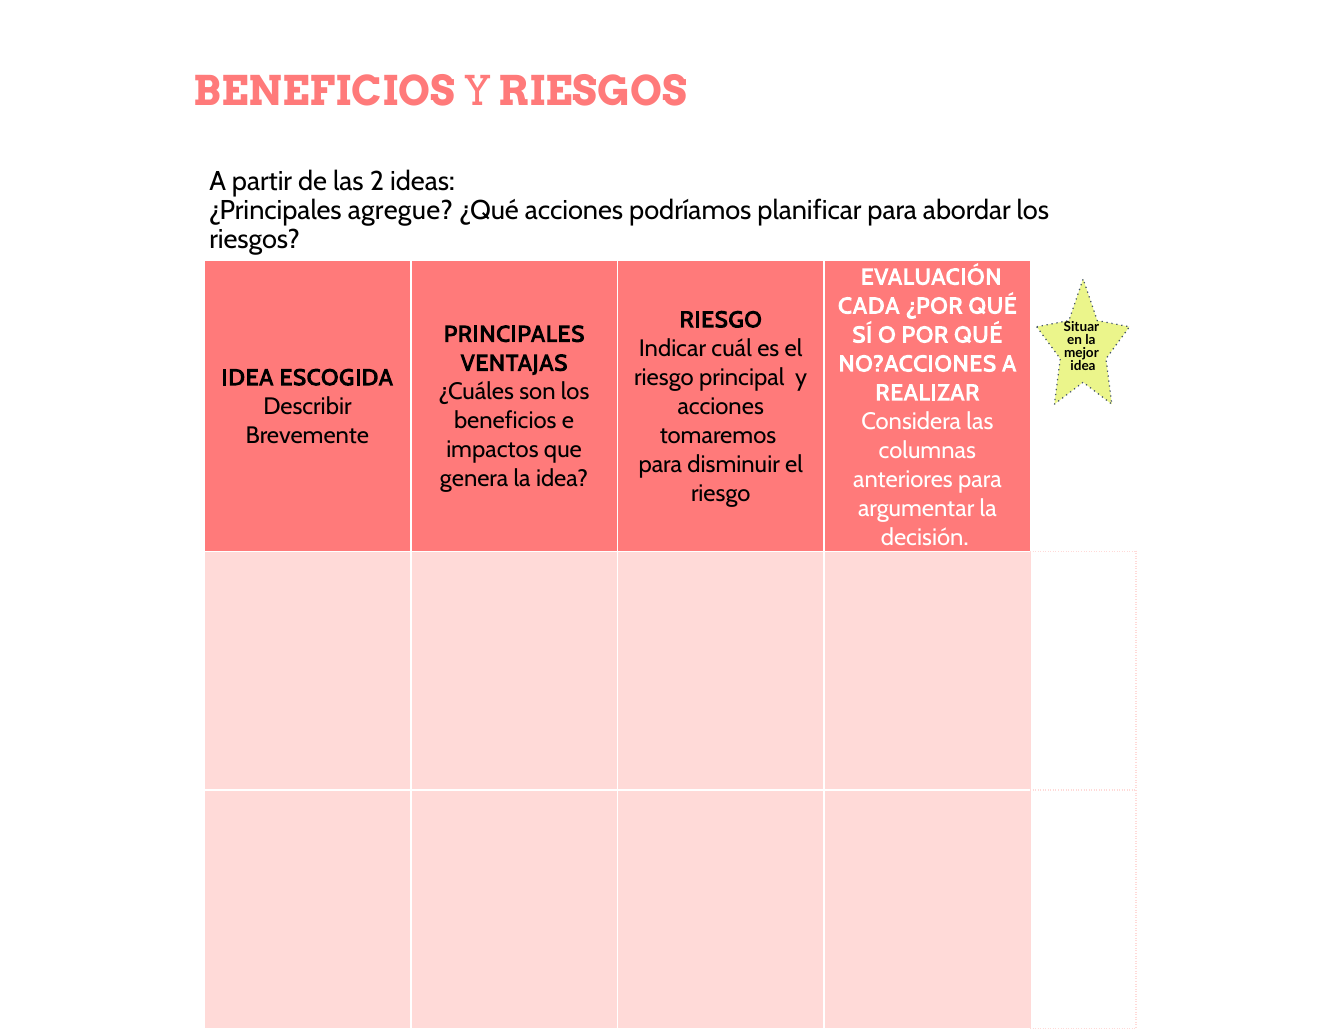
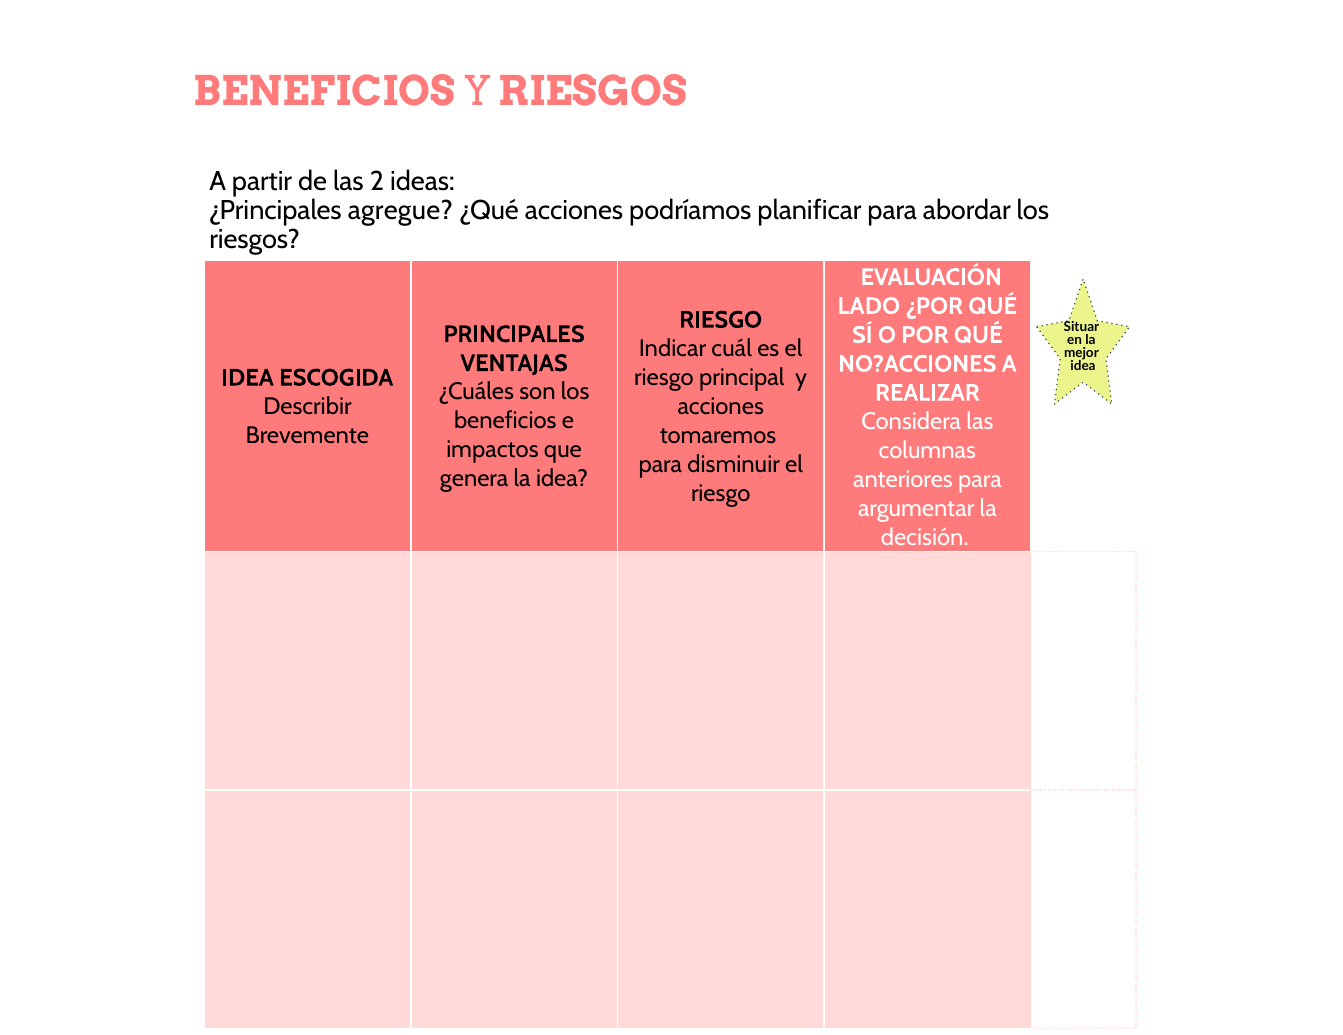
CADA: CADA -> LADO (869, 306)
